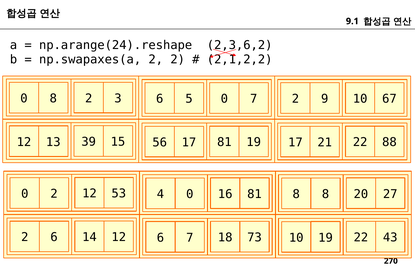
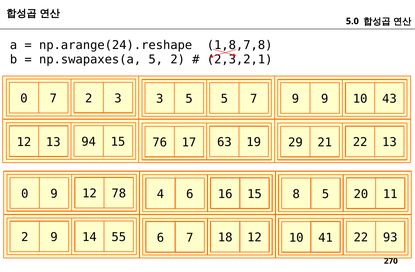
9.1: 9.1 -> 5.0 (352, 21)
2,3,6,2: 2,3,6,2 -> 1,8,7,8 (240, 45)
np.swapaxes(a 2: 2 -> 5 (156, 60)
2,1,2,2: 2,1,2,2 -> 2,3,2,1 (240, 60)
0 8: 8 -> 7 (53, 99)
3 6: 6 -> 3 (160, 99)
5 0: 0 -> 5 (224, 99)
7 2: 2 -> 9 (295, 99)
67: 67 -> 43 (389, 99)
39: 39 -> 94 (89, 142)
56: 56 -> 76 (160, 143)
17 81: 81 -> 63 (224, 143)
19 17: 17 -> 29 (295, 143)
22 88: 88 -> 13 (389, 143)
0 2: 2 -> 9 (54, 194)
53: 53 -> 78 (119, 194)
4 0: 0 -> 6 (190, 195)
16 81: 81 -> 15 (254, 194)
8 8: 8 -> 5 (326, 195)
27: 27 -> 11 (390, 194)
2 6: 6 -> 9 (54, 238)
14 12: 12 -> 55 (119, 238)
18 73: 73 -> 12 (254, 238)
10 19: 19 -> 41 (326, 238)
43: 43 -> 93 (390, 238)
